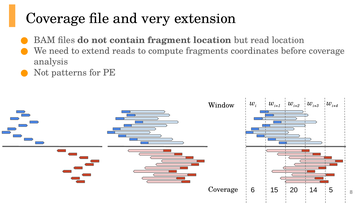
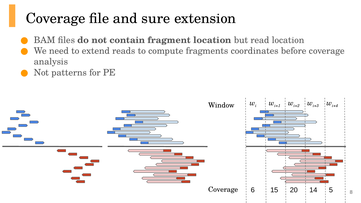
very: very -> sure (156, 19)
